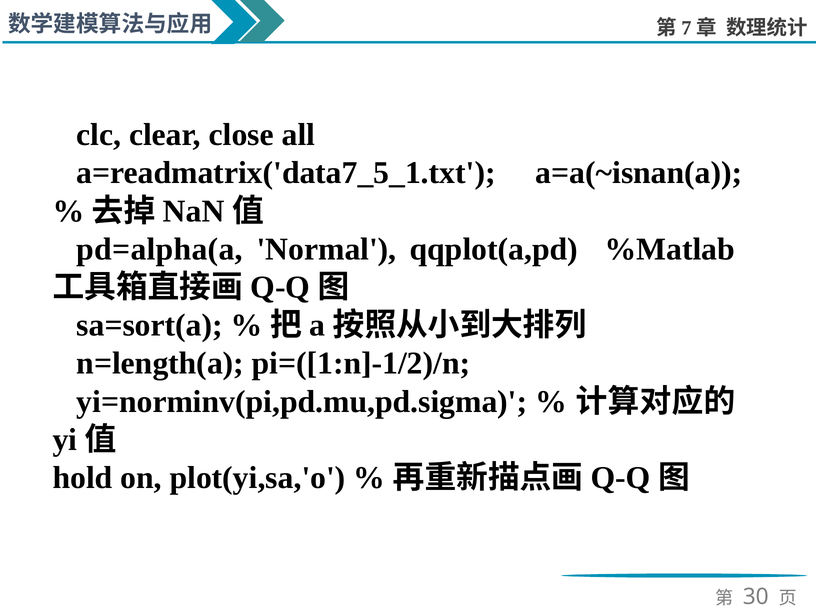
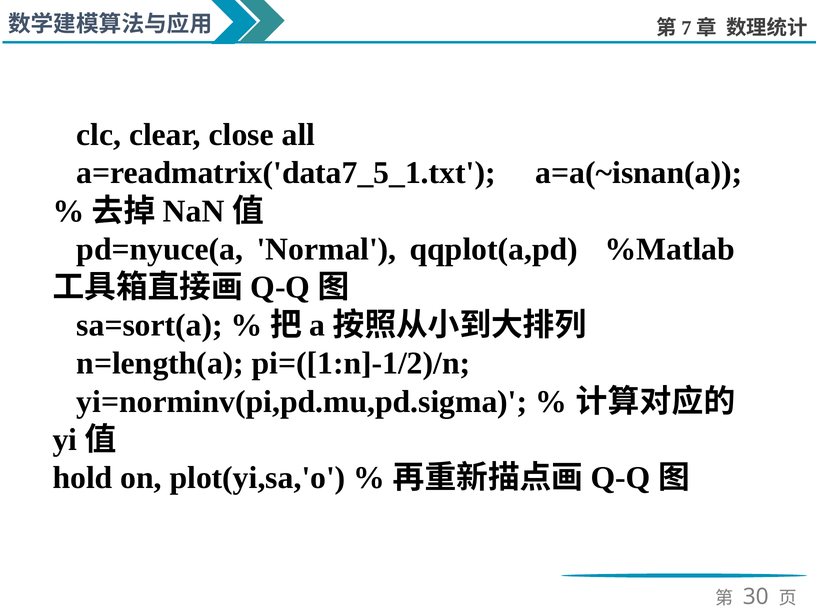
pd=alpha(a: pd=alpha(a -> pd=nyuce(a (160, 249)
